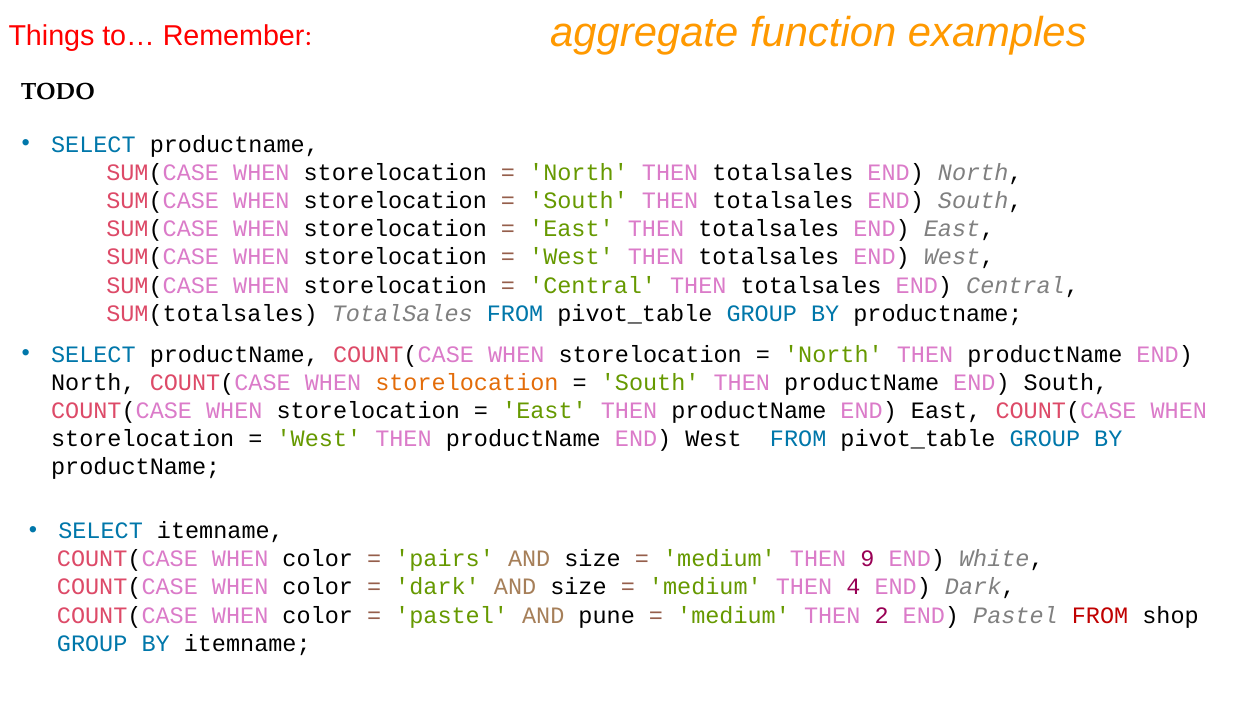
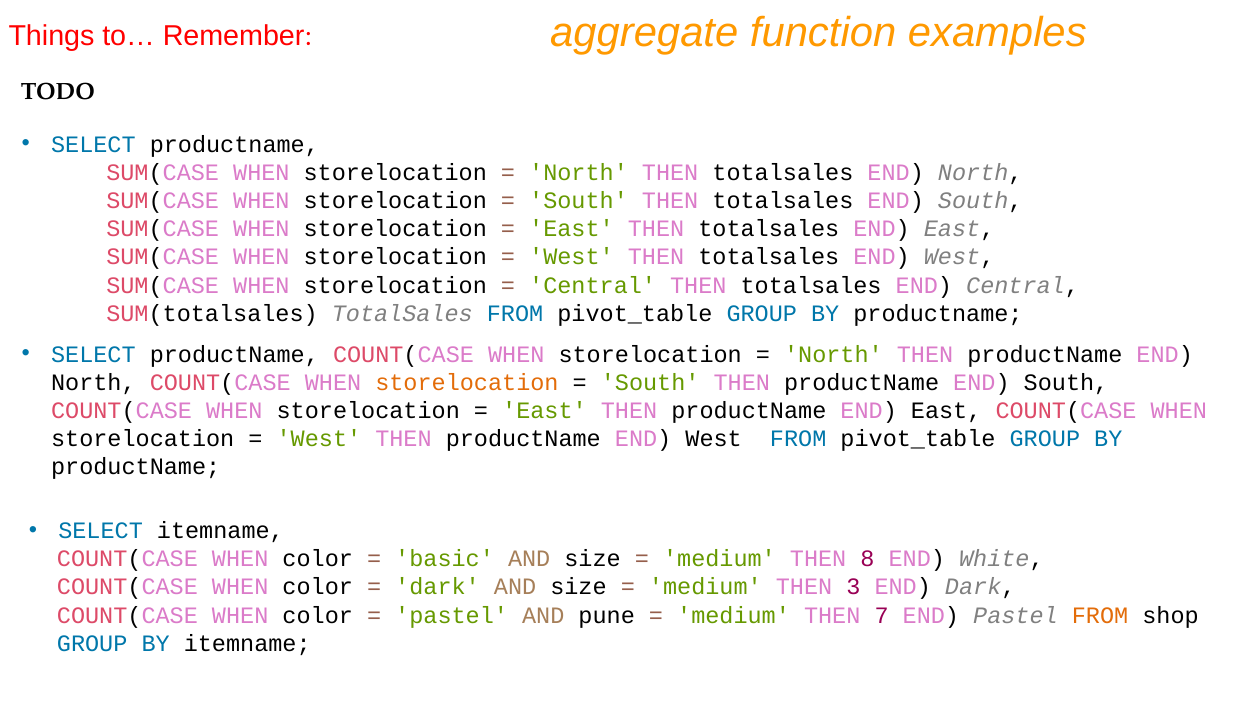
pairs: pairs -> basic (445, 559)
9: 9 -> 8 (867, 559)
4: 4 -> 3 (853, 587)
2: 2 -> 7 (882, 615)
FROM colour: red -> orange (1100, 615)
